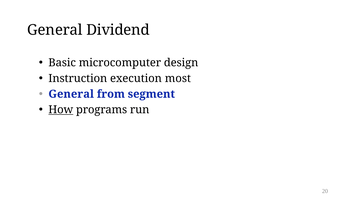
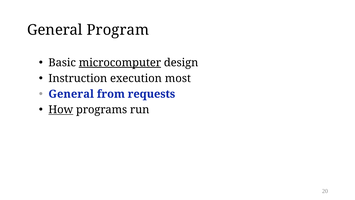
Dividend: Dividend -> Program (118, 30)
microcomputer underline: none -> present (120, 63)
segment: segment -> requests (151, 94)
